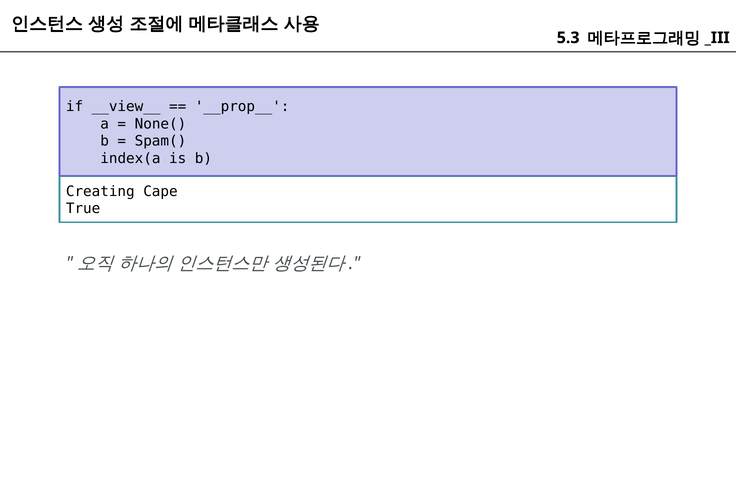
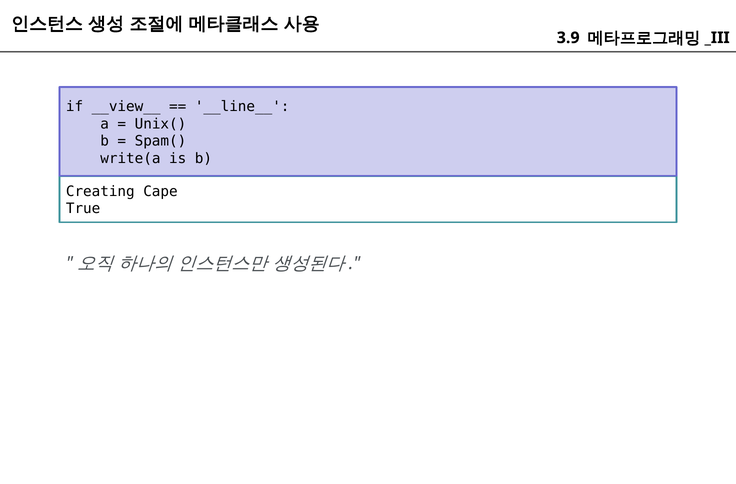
5.3: 5.3 -> 3.9 (568, 38)
__prop__: __prop__ -> __line__ (242, 107)
None(: None( -> Unix( (160, 124)
index(a: index(a -> write(a (130, 158)
